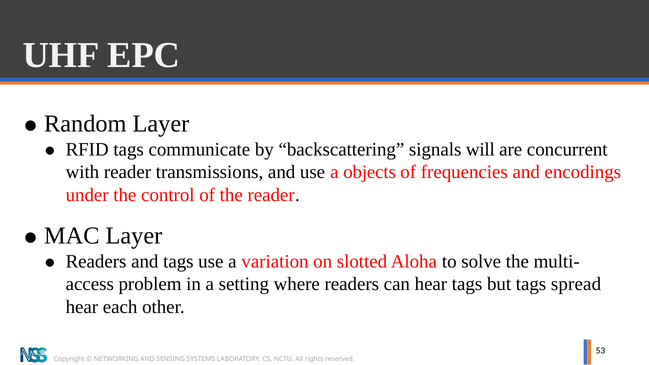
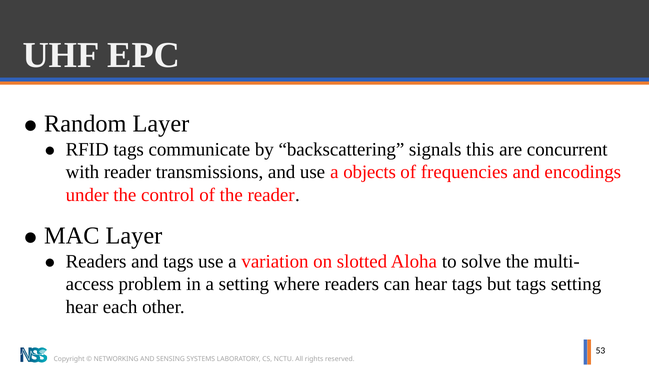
will: will -> this (480, 149)
tags spread: spread -> setting (576, 284)
